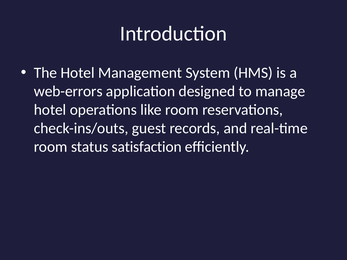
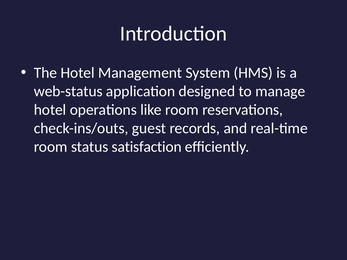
web-errors: web-errors -> web-status (68, 91)
